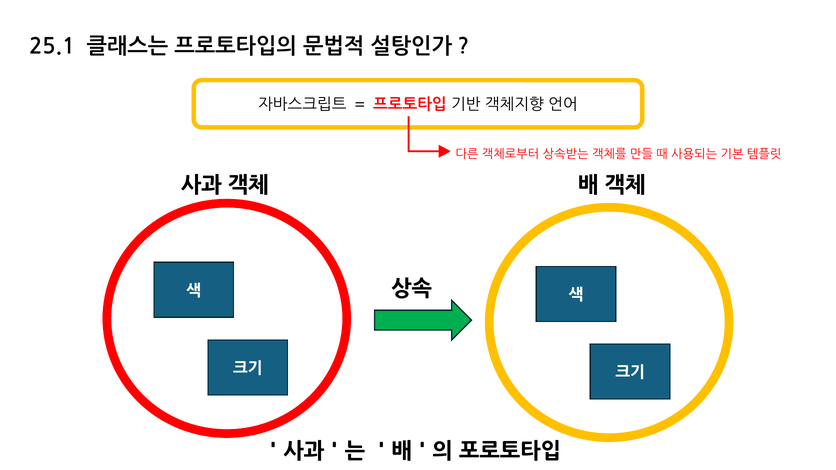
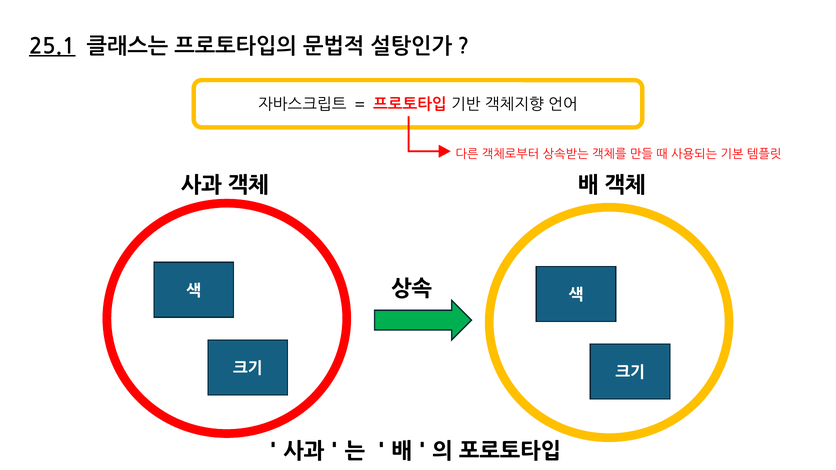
25.1 underline: none -> present (52, 47)
